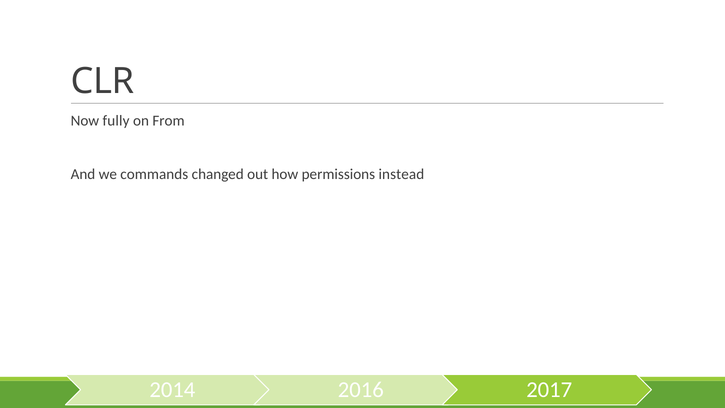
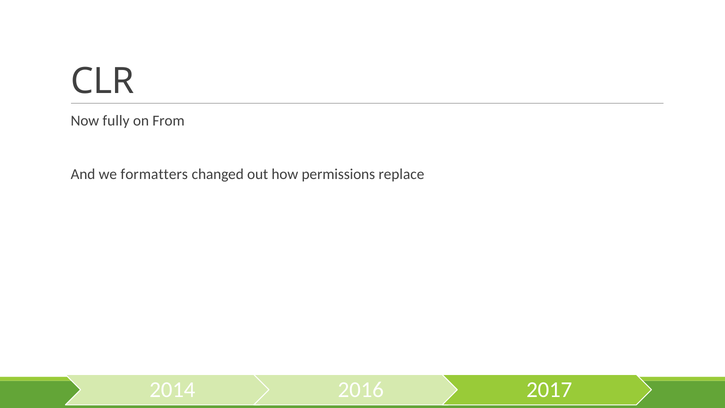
commands: commands -> formatters (154, 174)
instead: instead -> replace (401, 174)
